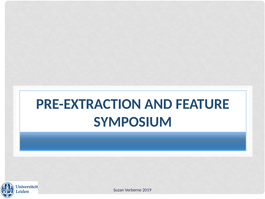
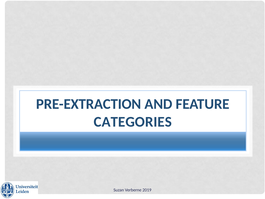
SYMPOSIUM: SYMPOSIUM -> CATEGORIES (133, 122)
